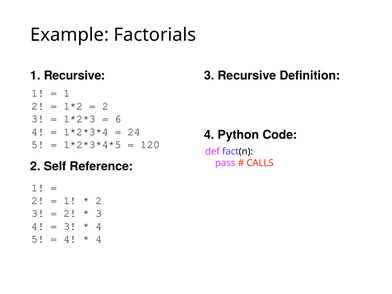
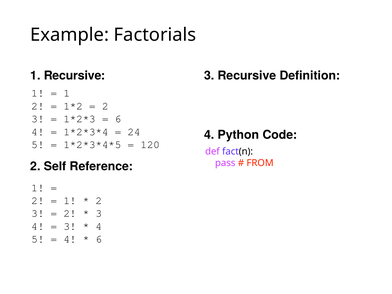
CALLS: CALLS -> FROM (260, 163)
4: 4 -> 6 (99, 239)
